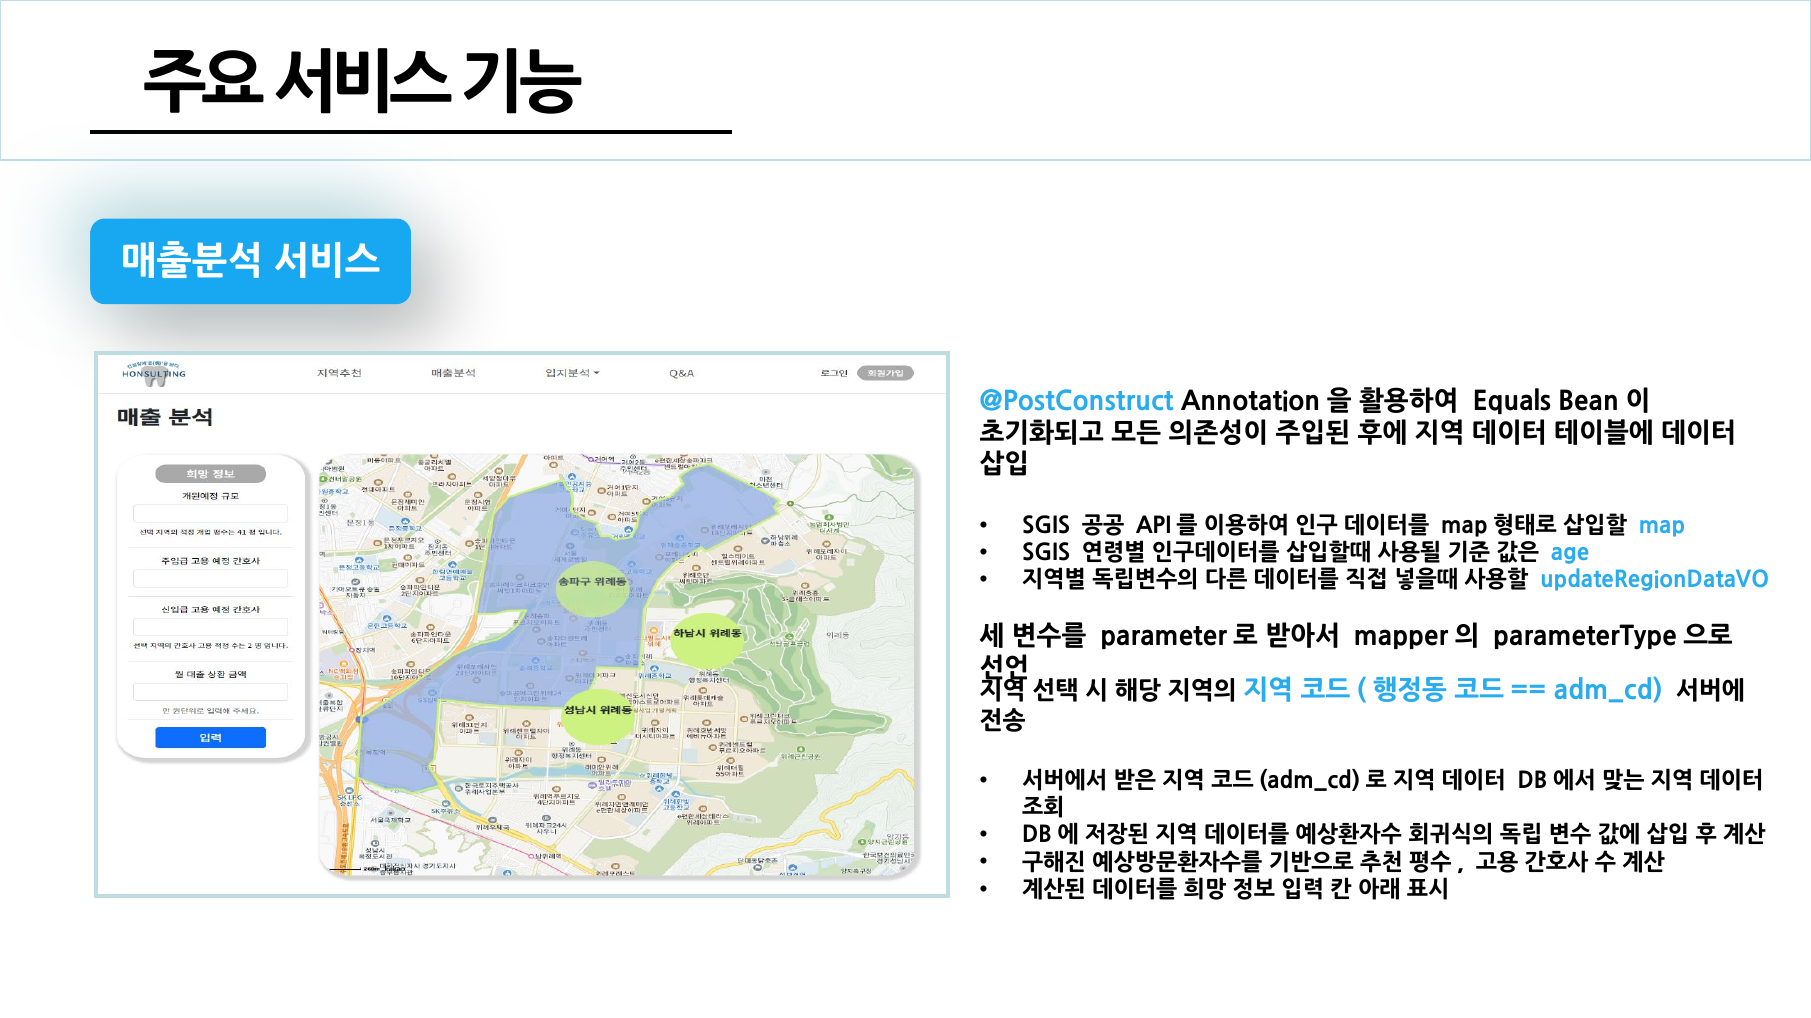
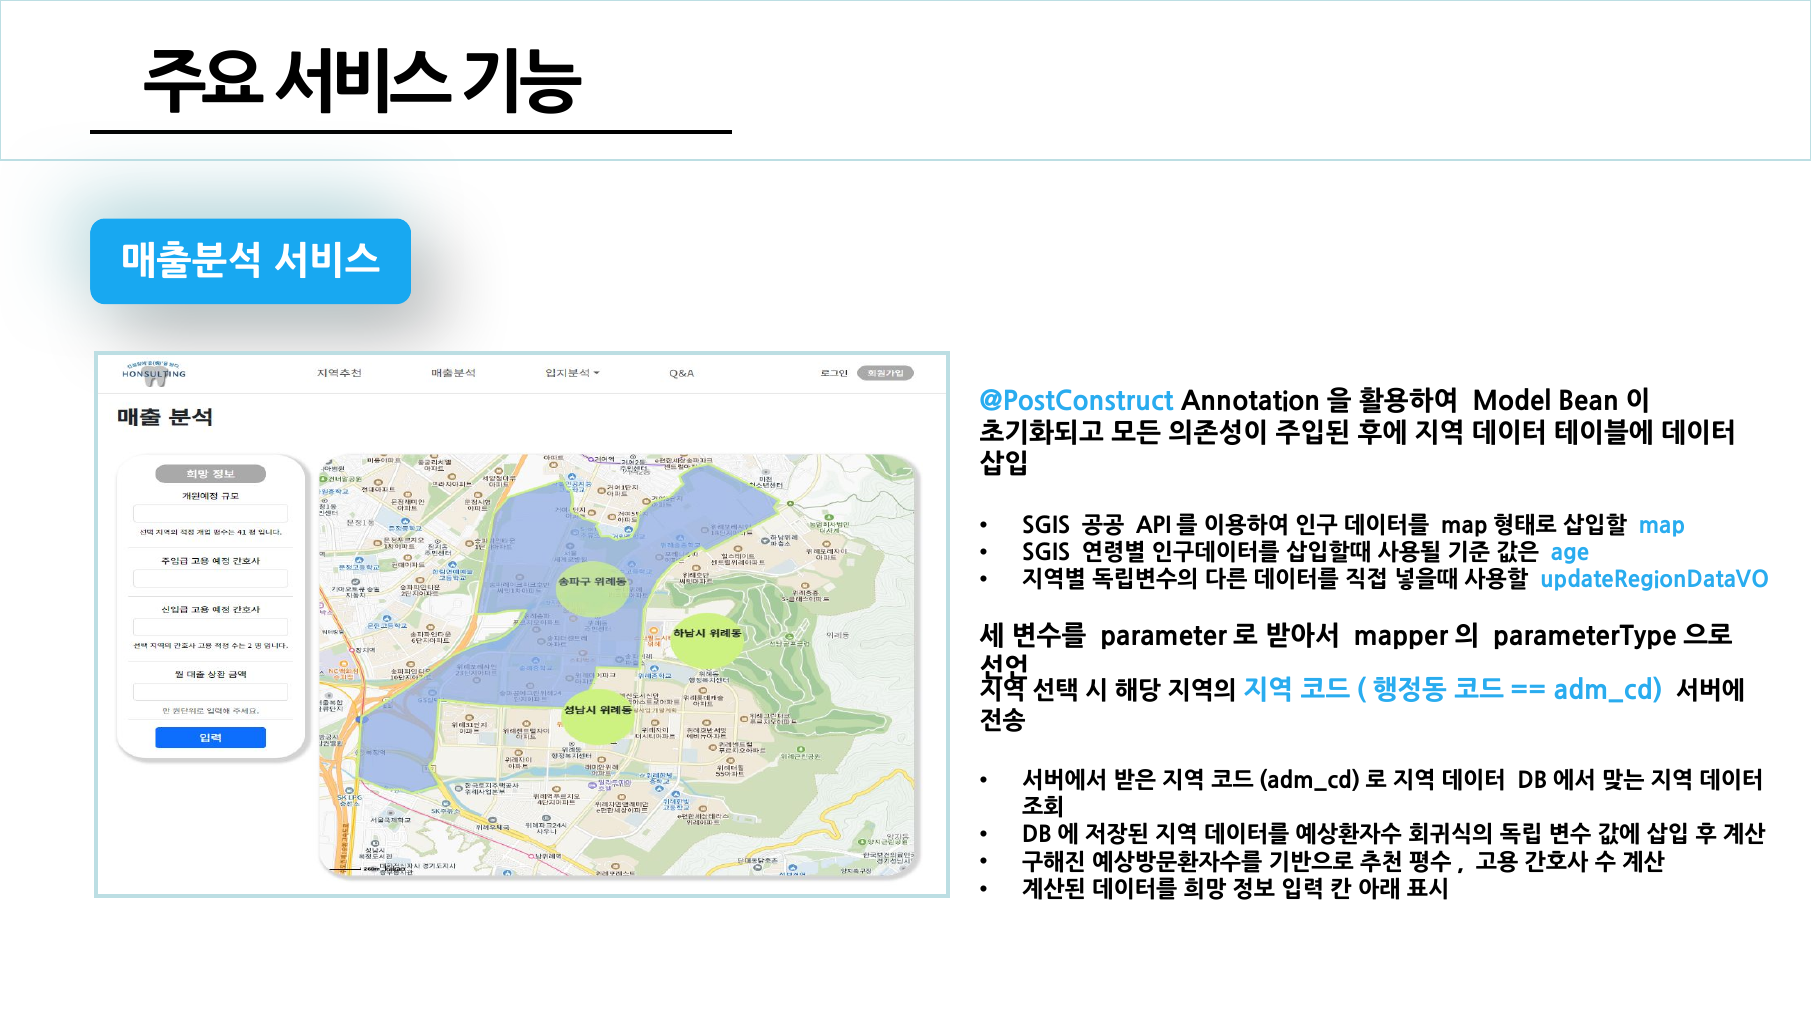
Equals: Equals -> Model (1512, 402)
